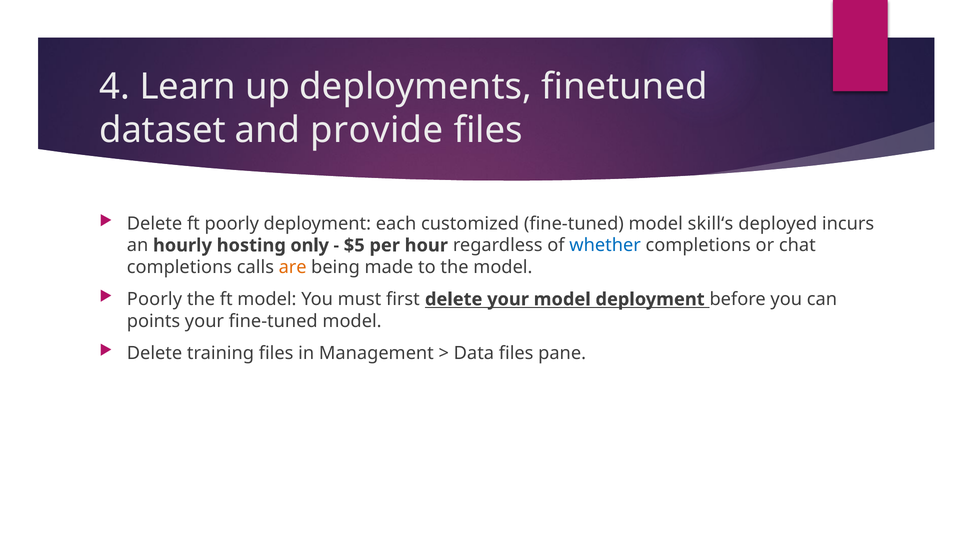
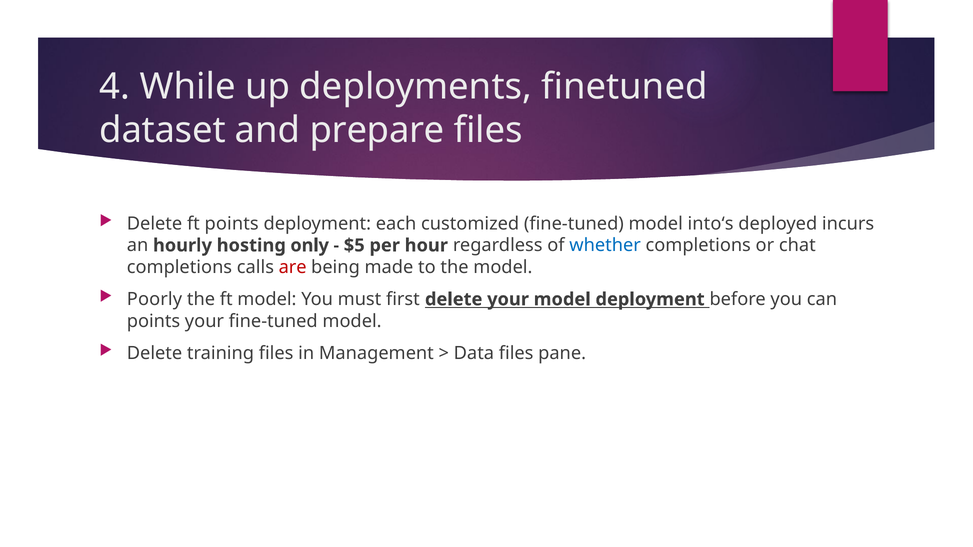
Learn: Learn -> While (188, 87)
provide: provide -> prepare (377, 130)
ft poorly: poorly -> points (232, 224)
skill‘s: skill‘s -> into‘s (711, 224)
are colour: orange -> red (293, 267)
